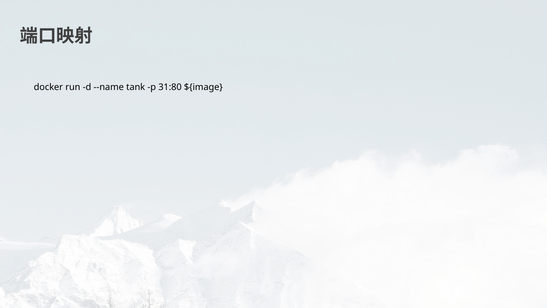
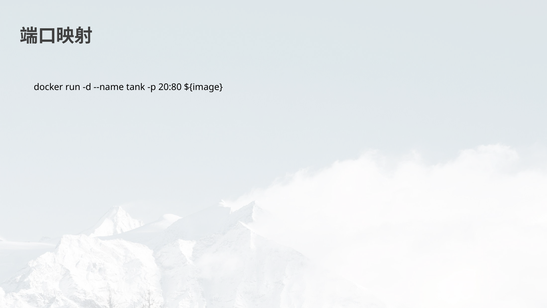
31:80: 31:80 -> 20:80 (170, 87)
